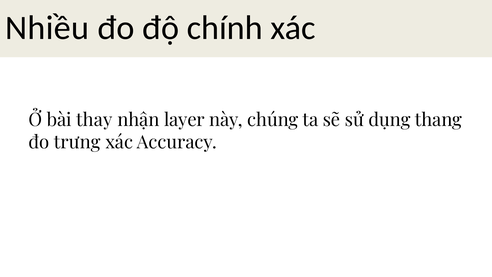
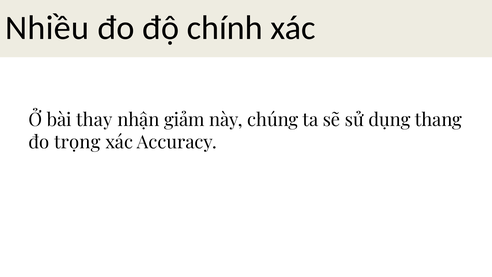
layer: layer -> giảm (184, 120)
trưng: trưng -> trọng (77, 142)
